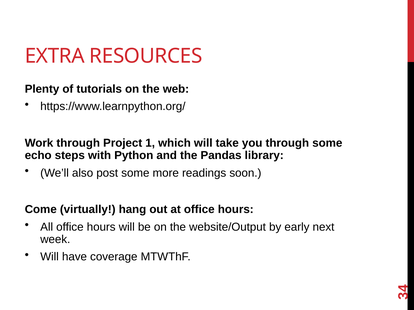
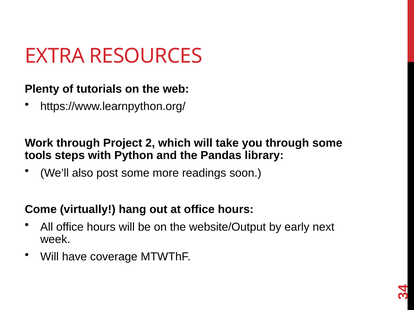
1: 1 -> 2 (150, 143)
echo: echo -> tools (38, 156)
